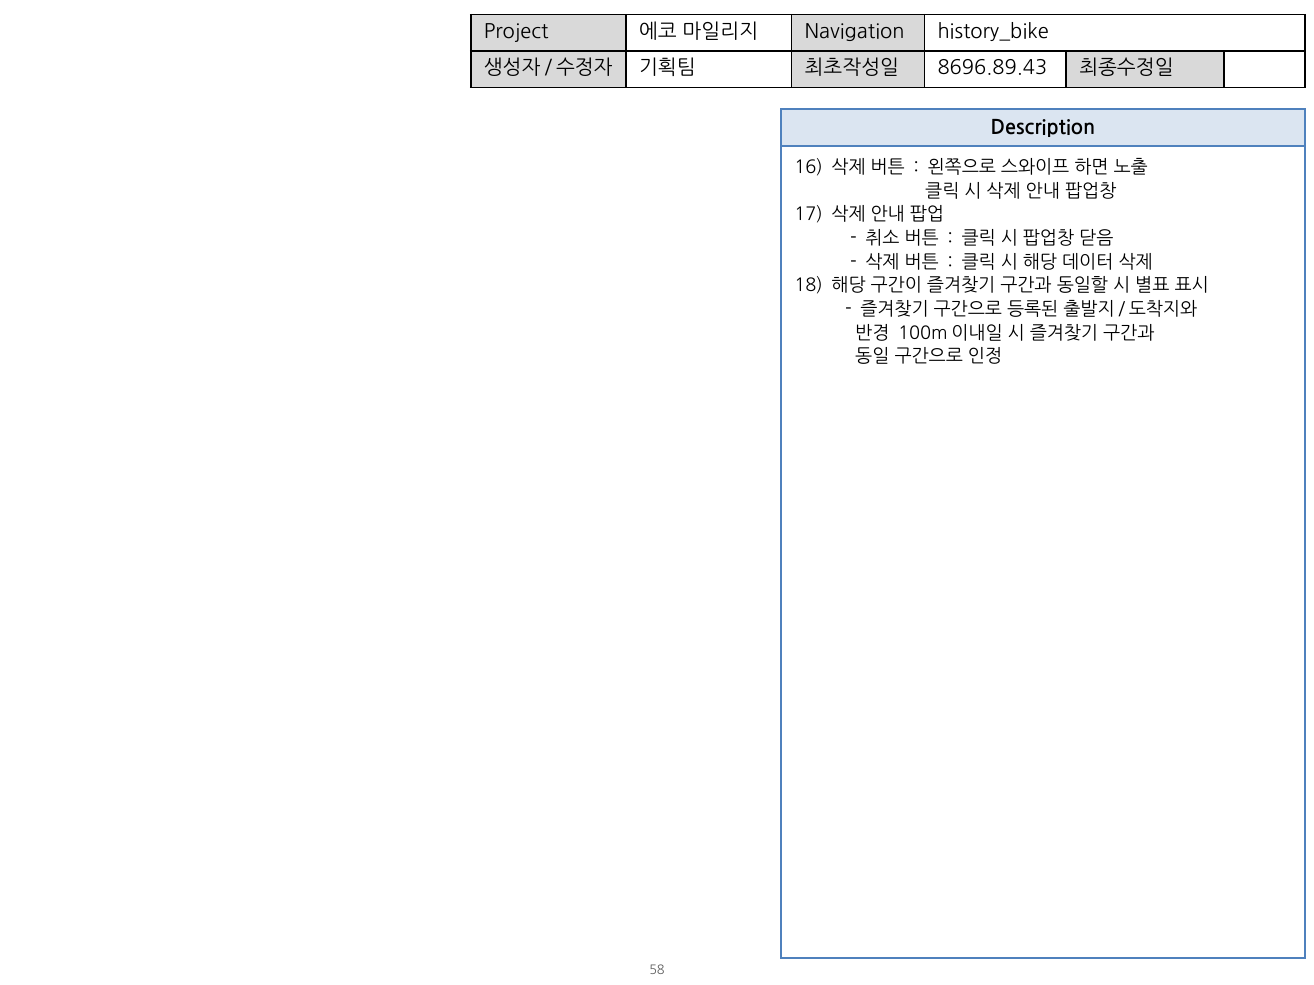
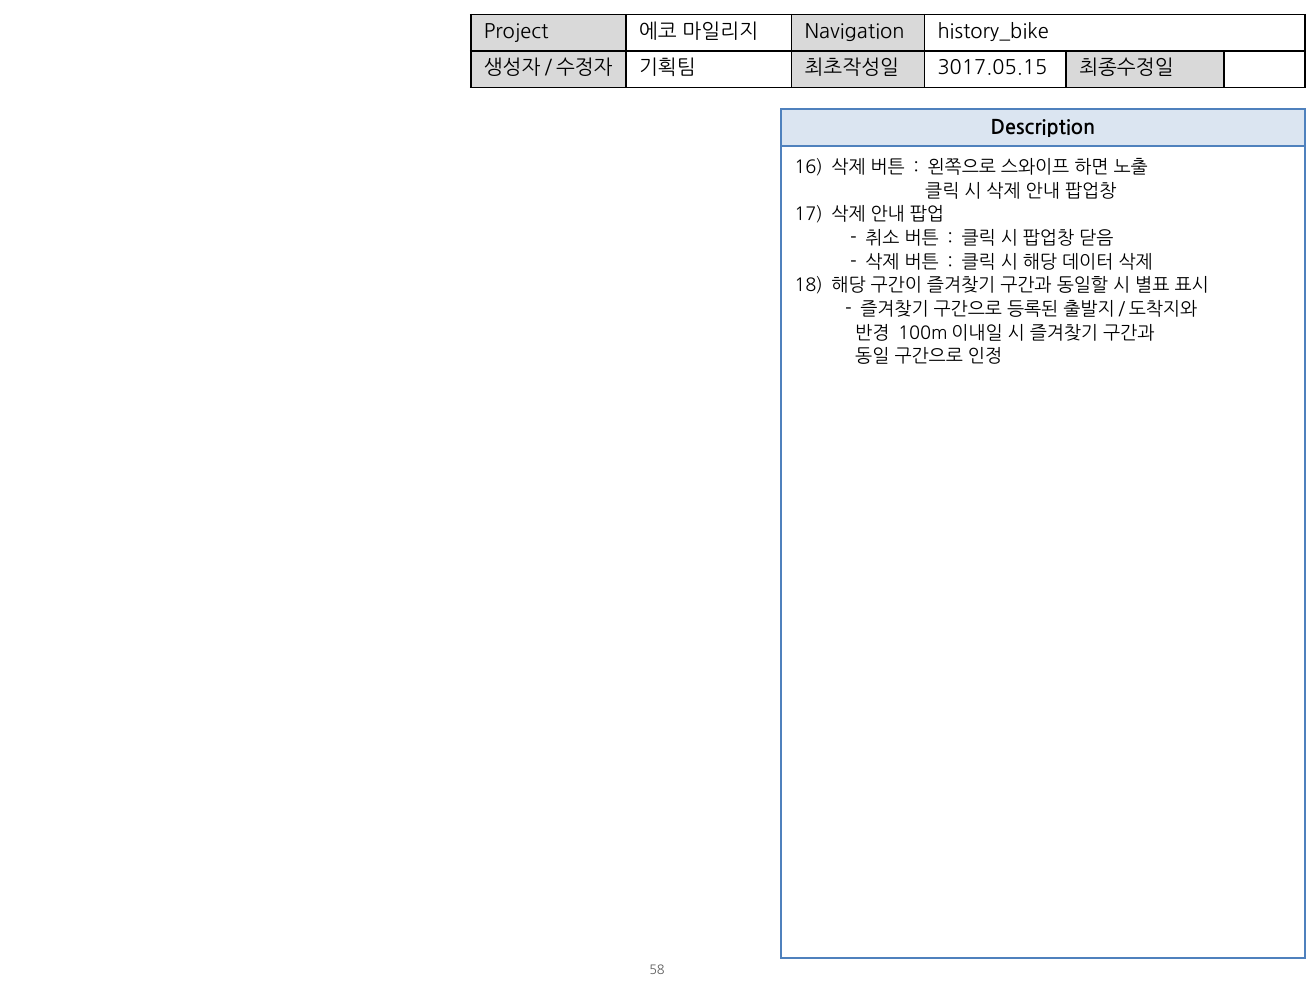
8696.89.43: 8696.89.43 -> 3017.05.15 (992, 68)
